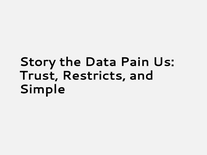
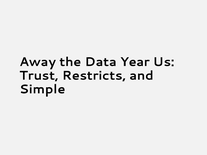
Story: Story -> Away (38, 62)
Pain: Pain -> Year (135, 62)
